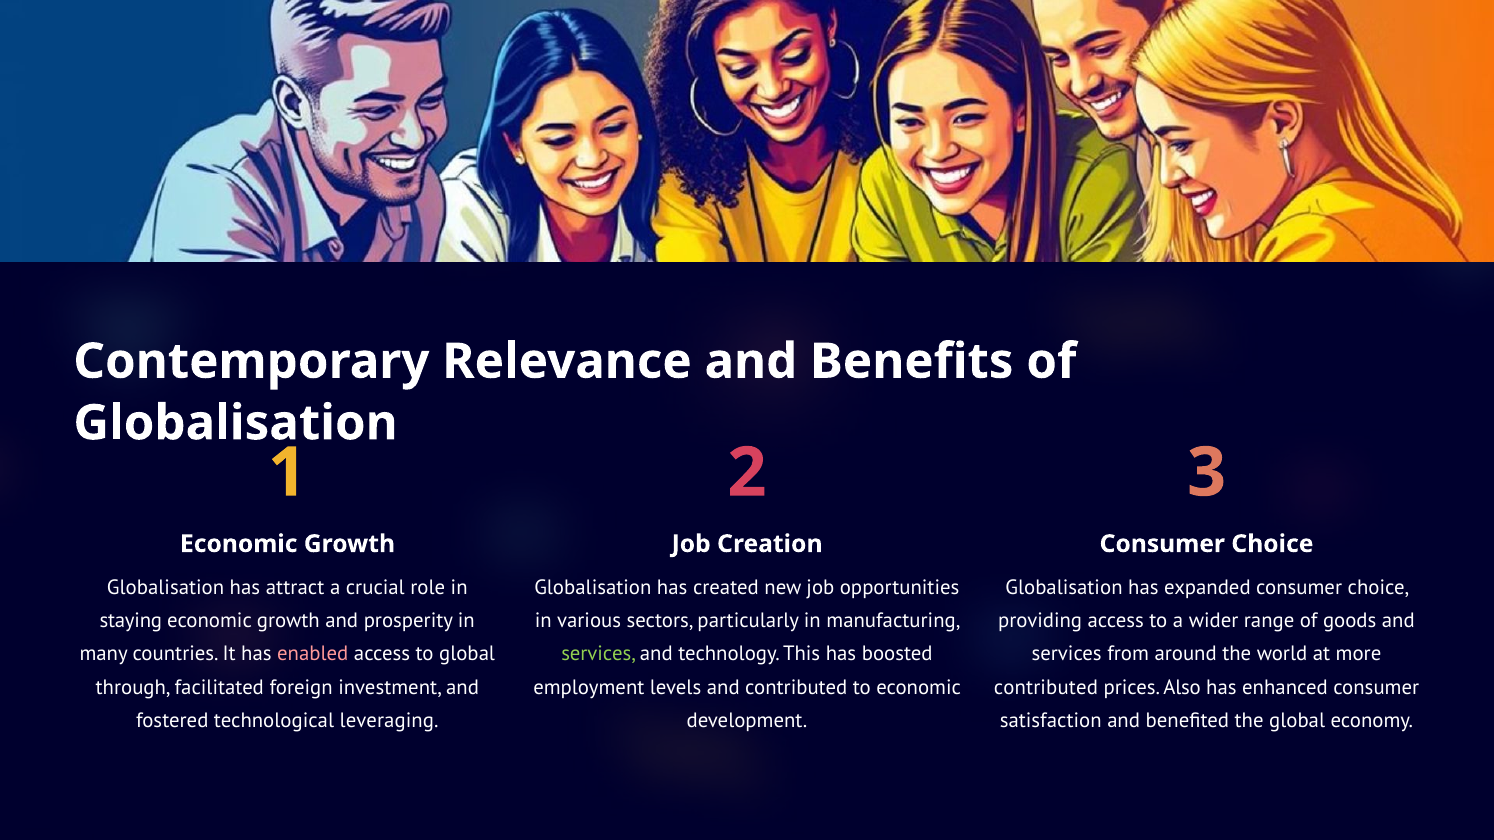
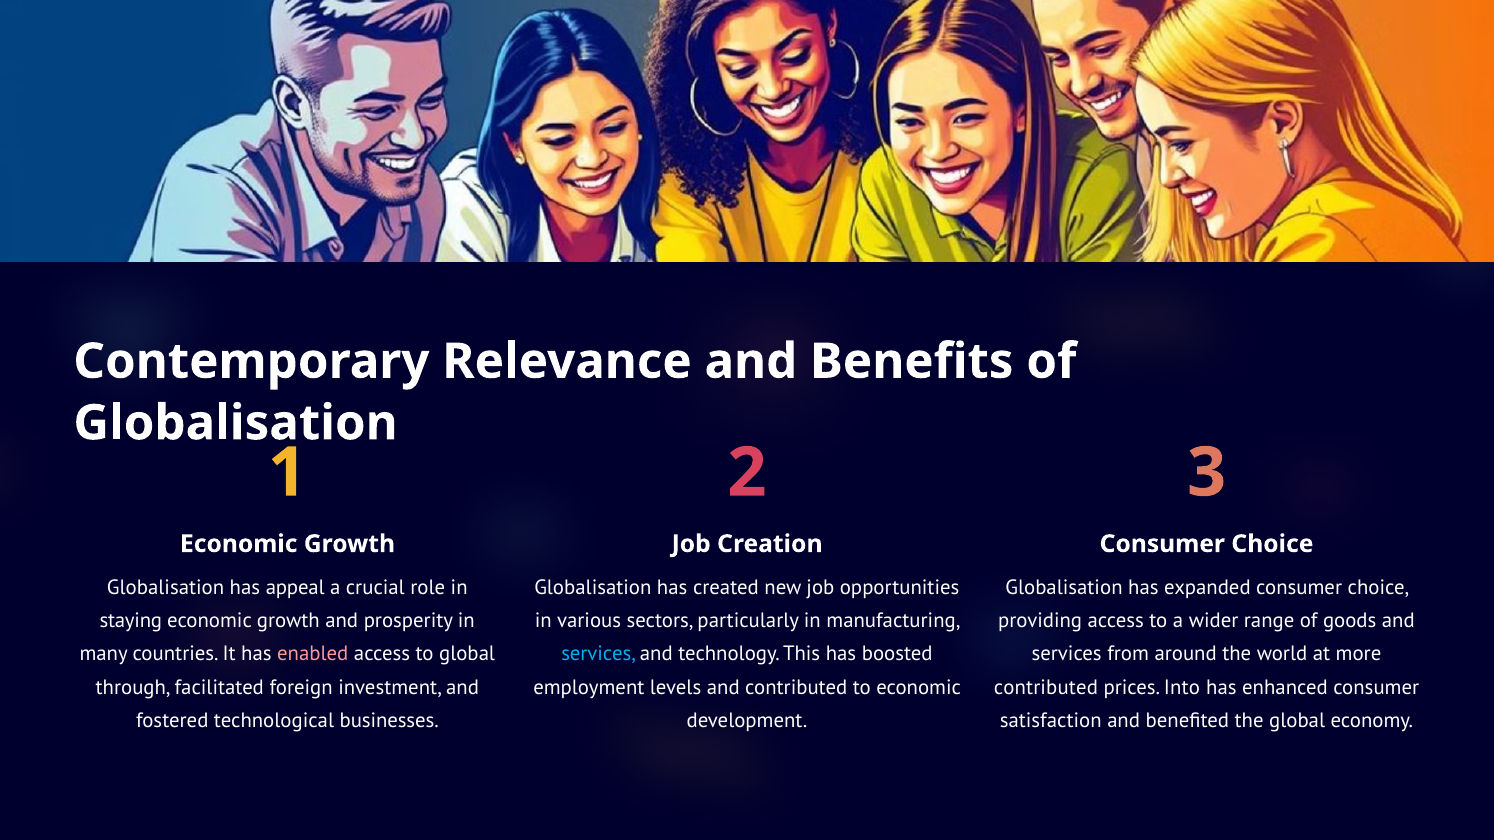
attract: attract -> appeal (295, 588)
services colour: light green -> light blue (599, 654)
Also: Also -> Into (1182, 687)
leveraging: leveraging -> businesses (389, 721)
